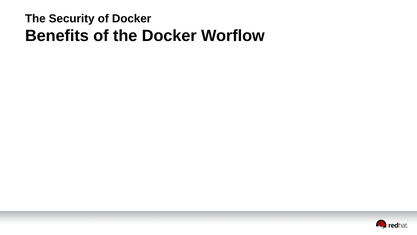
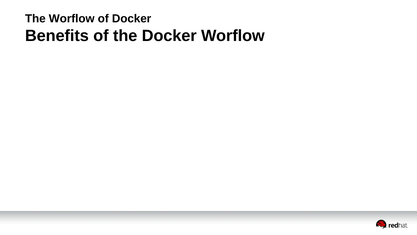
The Security: Security -> Worflow (72, 19)
